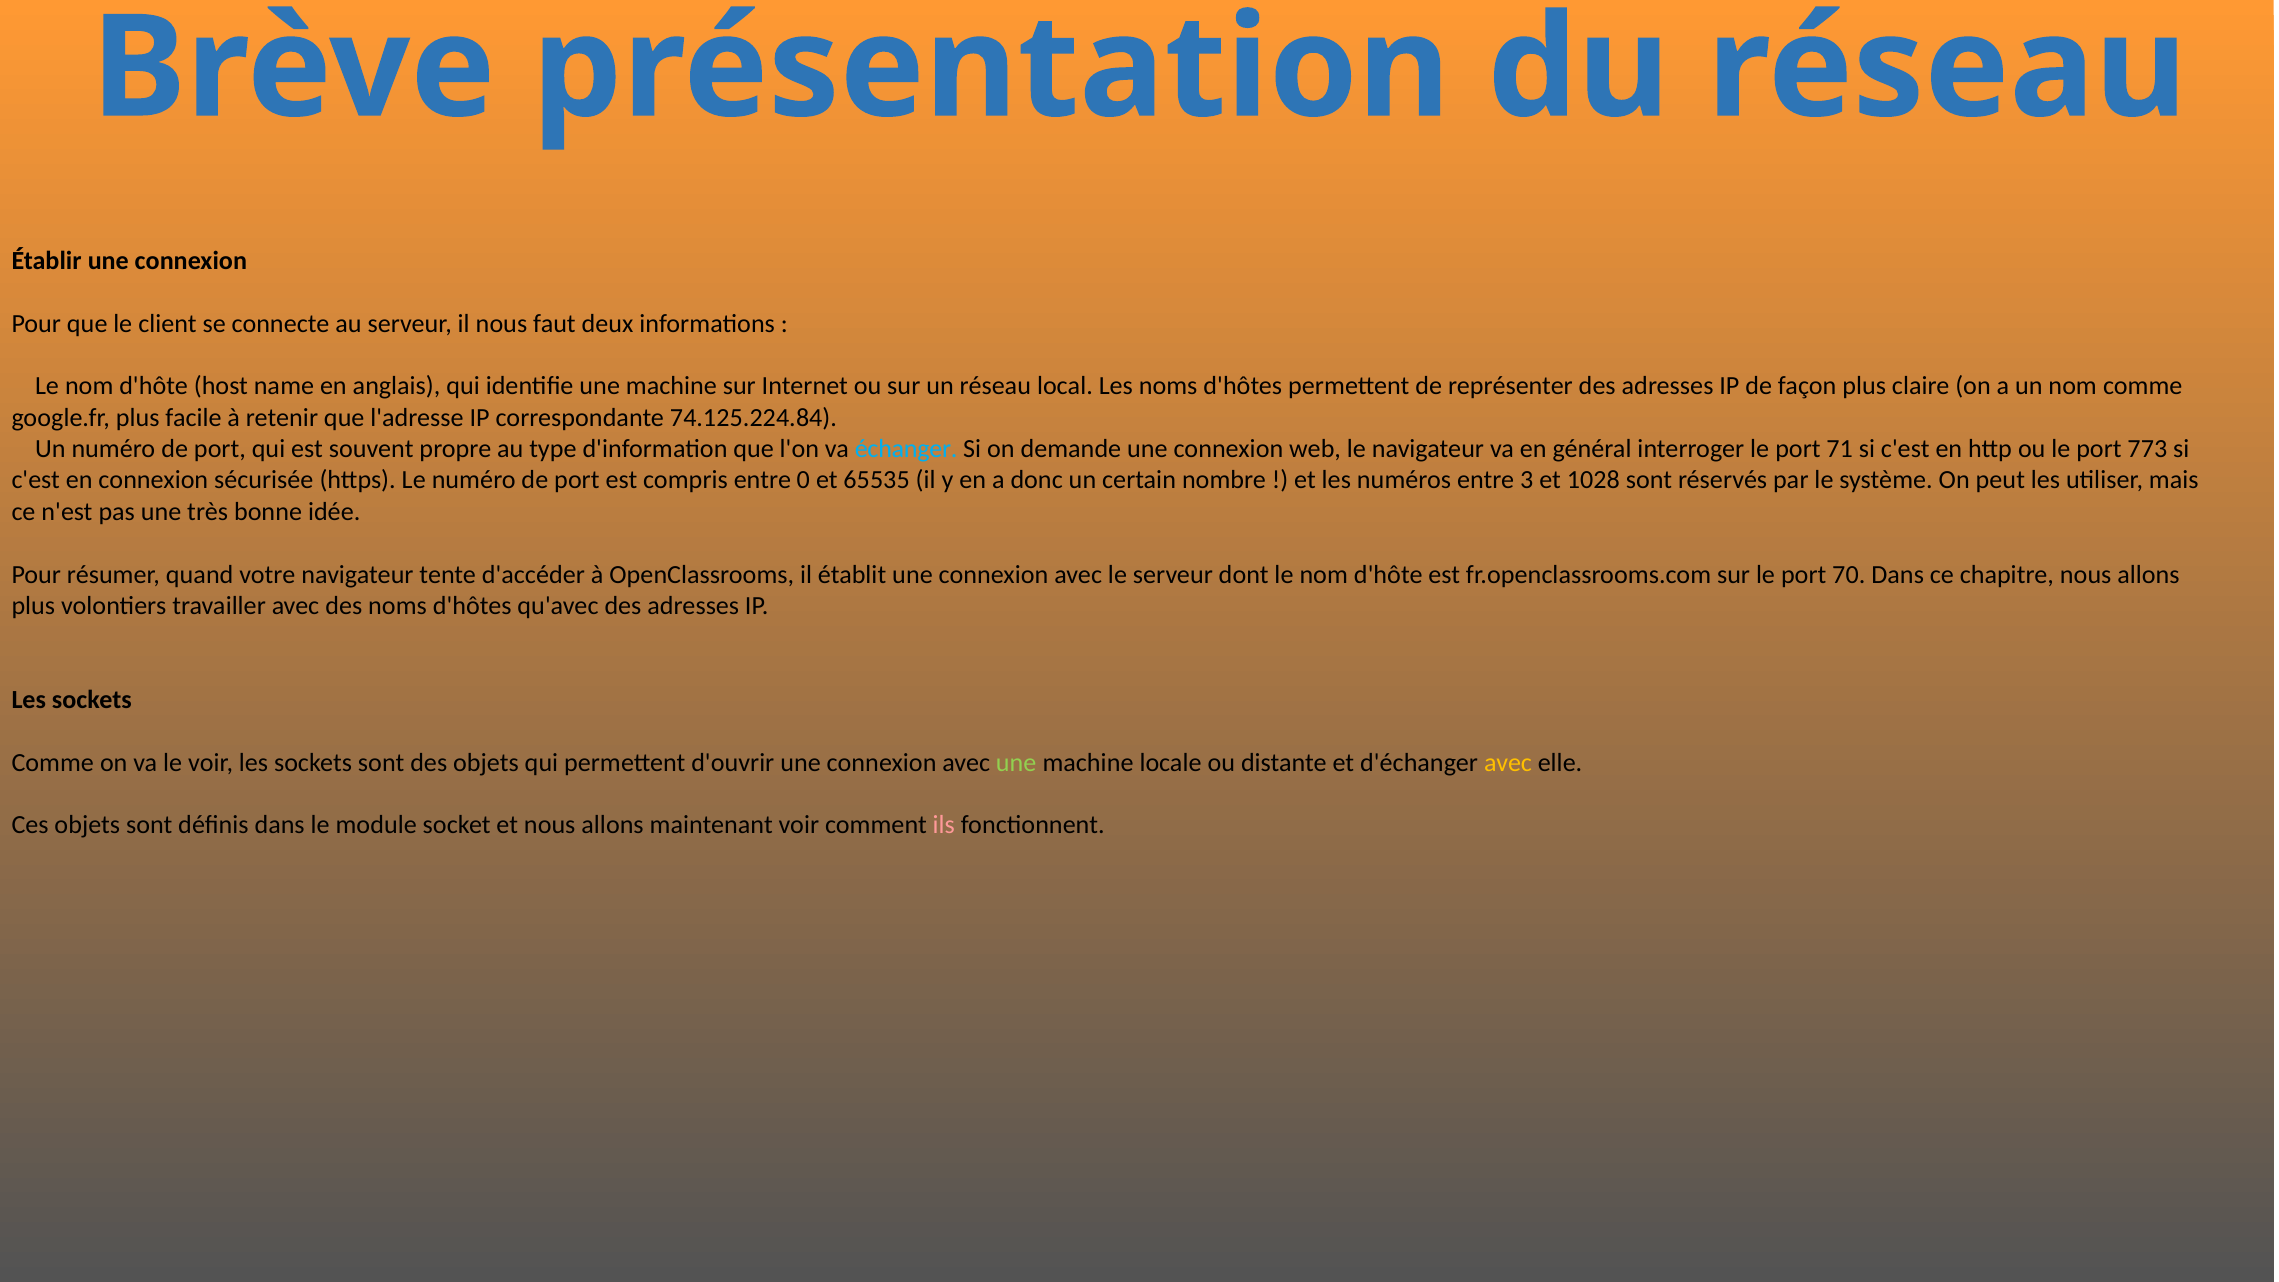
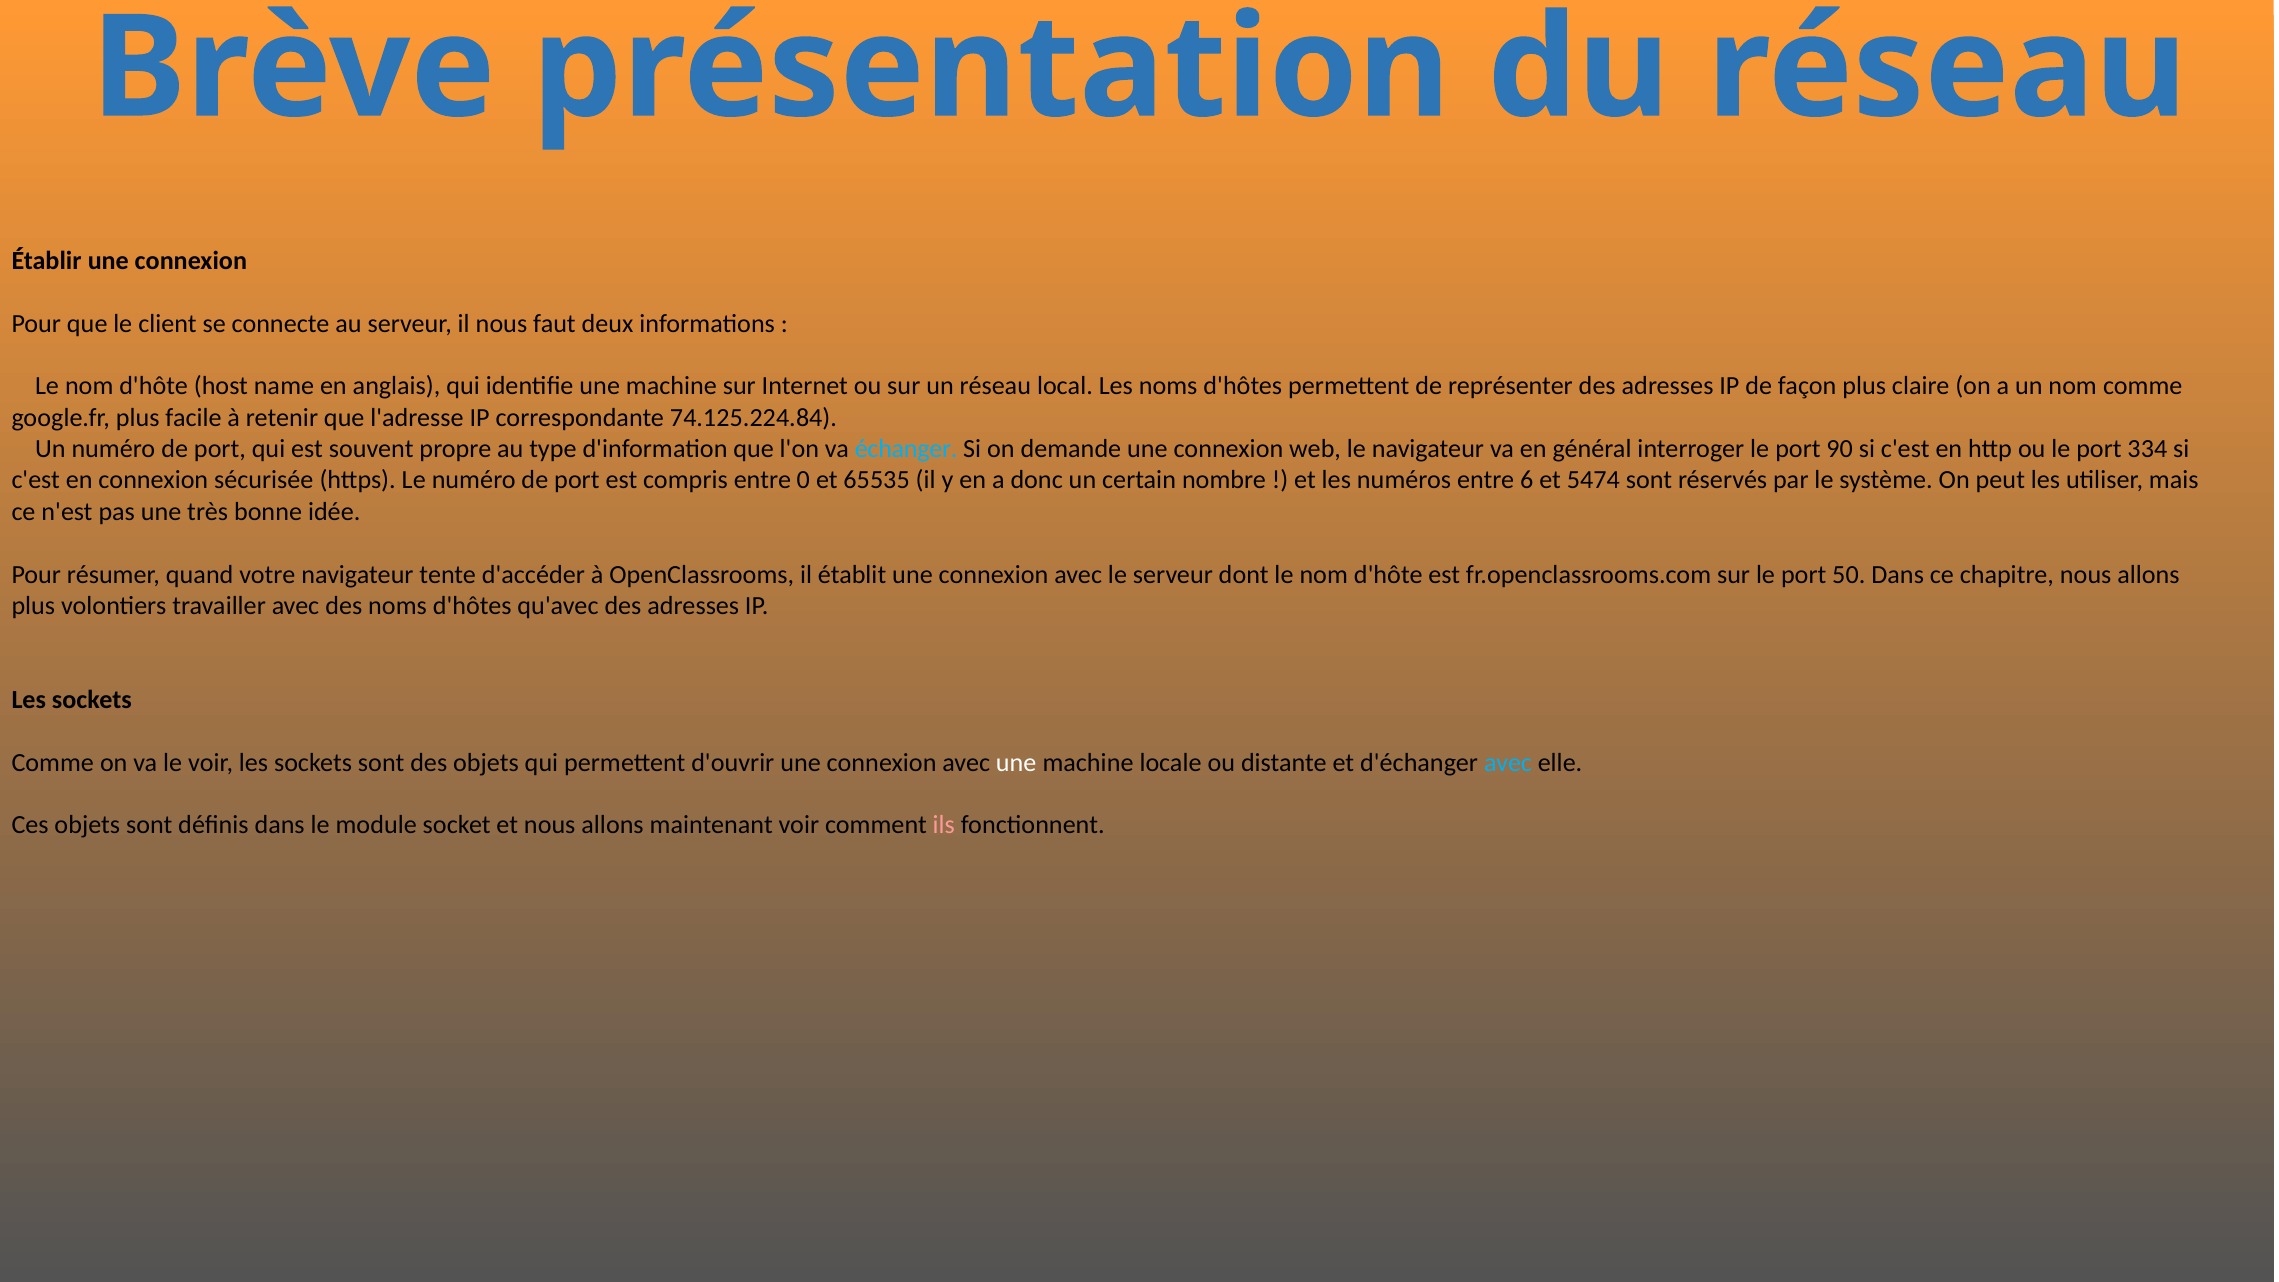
71: 71 -> 90 (1840, 449)
773: 773 -> 334 (2147, 449)
3: 3 -> 6 (1527, 480)
1028: 1028 -> 5474 (1593, 480)
70: 70 -> 50 (1849, 574)
une colour: light green -> white (1016, 763)
avec colour: yellow -> light blue (1508, 763)
